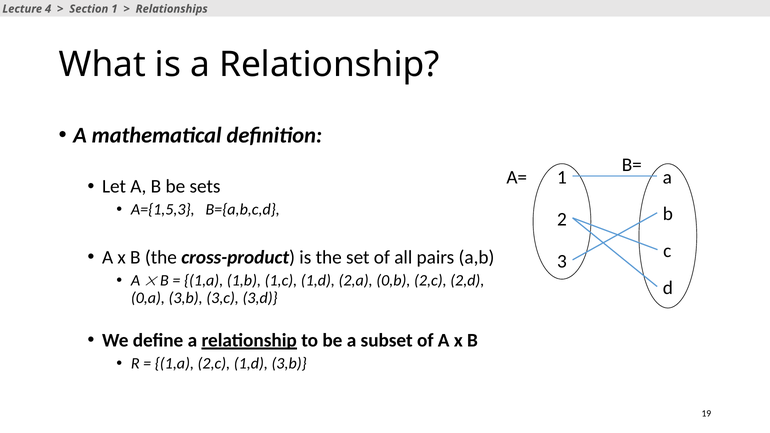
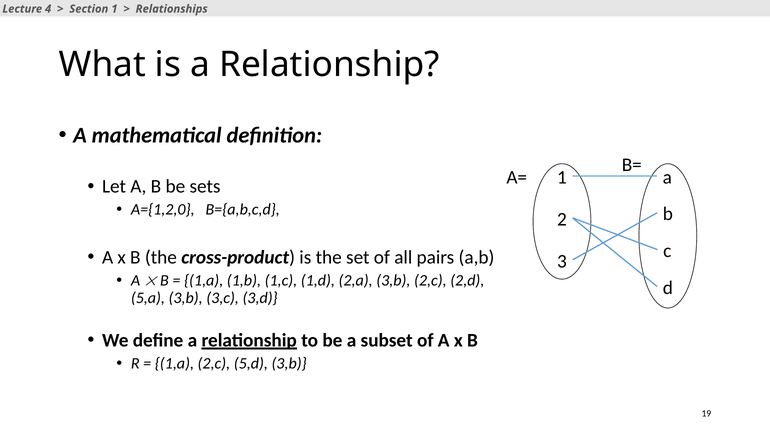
A={1,5,3: A={1,5,3 -> A={1,2,0 (163, 210)
2,a 0,b: 0,b -> 3,b (393, 280)
0,a: 0,a -> 5,a (148, 298)
2,c 1,d: 1,d -> 5,d (251, 364)
